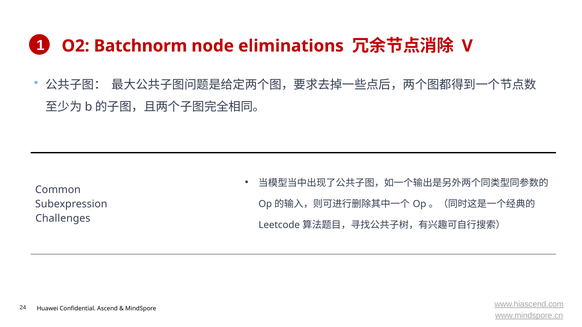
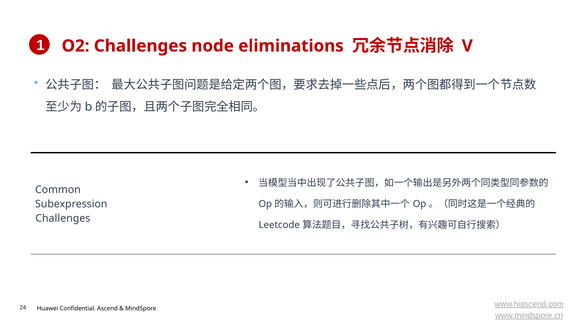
O2 Batchnorm: Batchnorm -> Challenges (140, 46)
